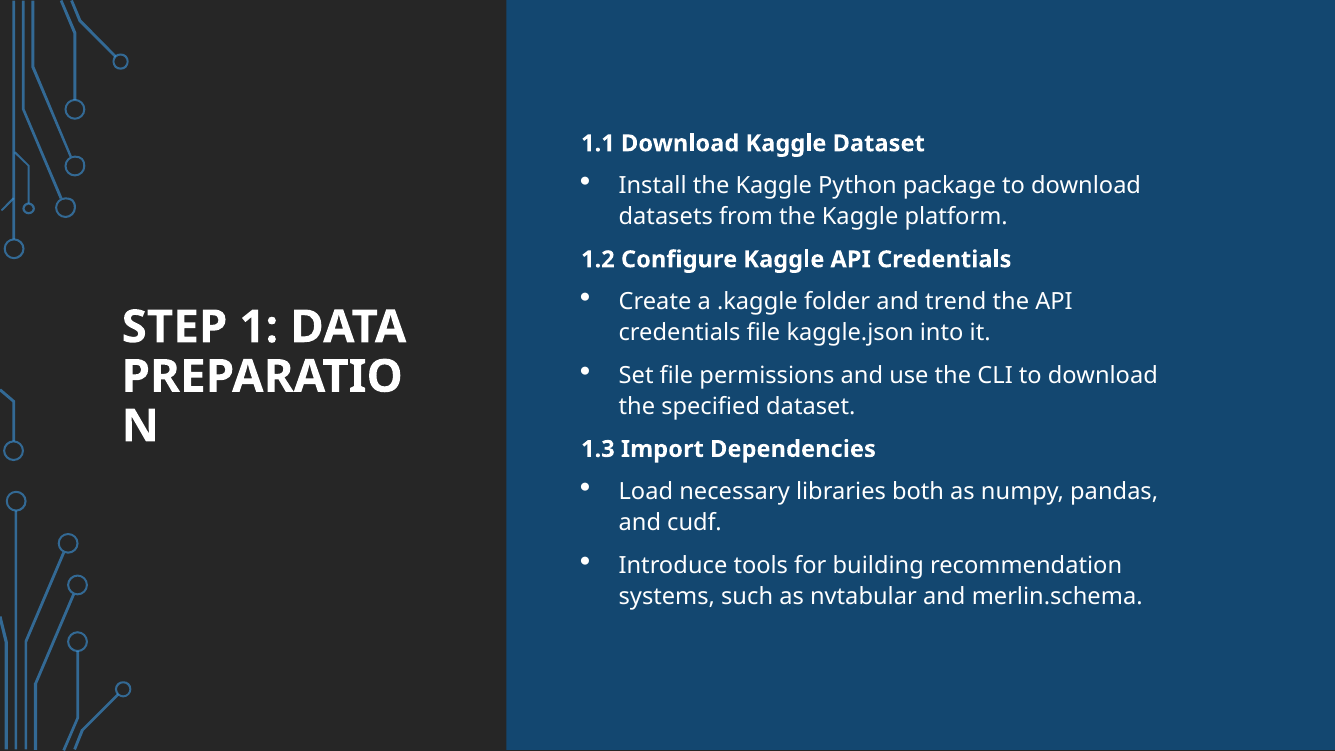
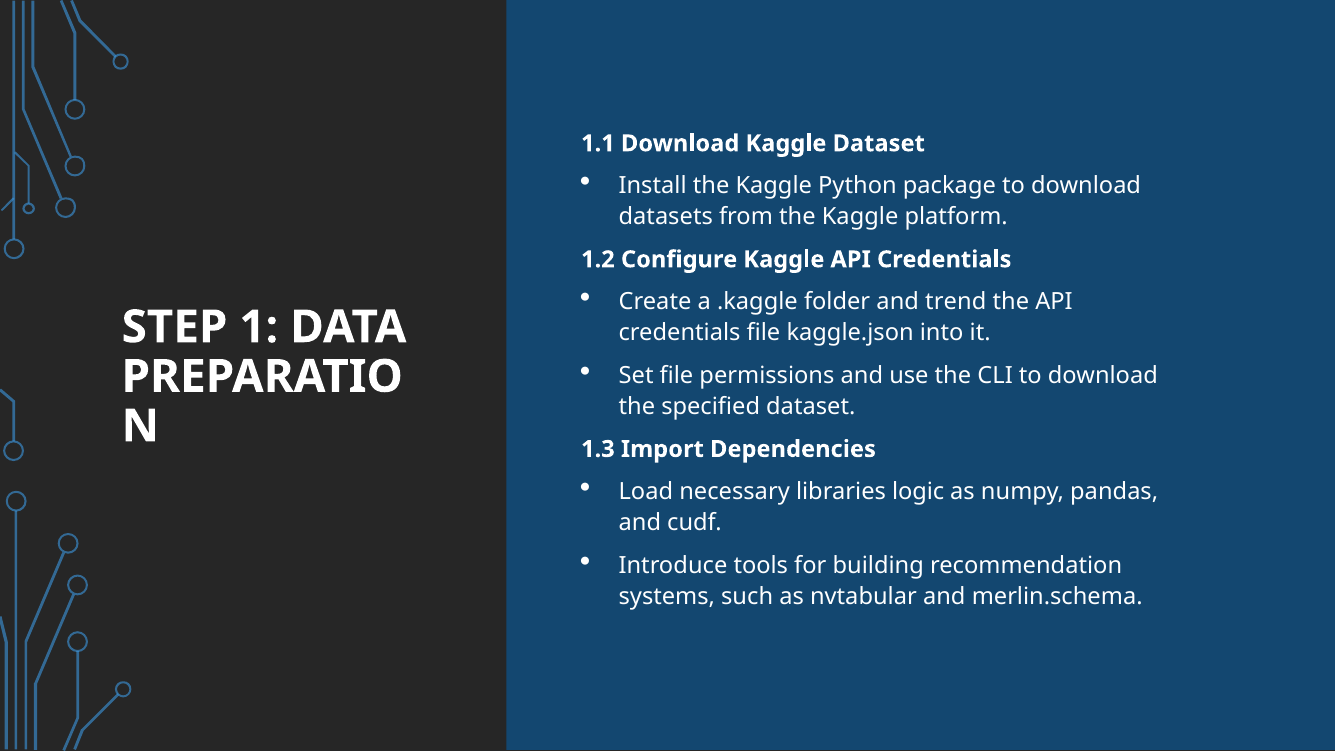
both: both -> logic (918, 492)
